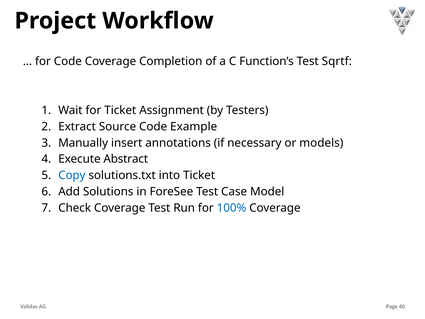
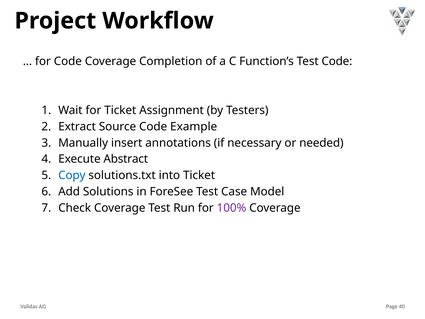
Test Sqrtf: Sqrtf -> Code (337, 61)
models: models -> needed (321, 143)
100% colour: blue -> purple (231, 208)
